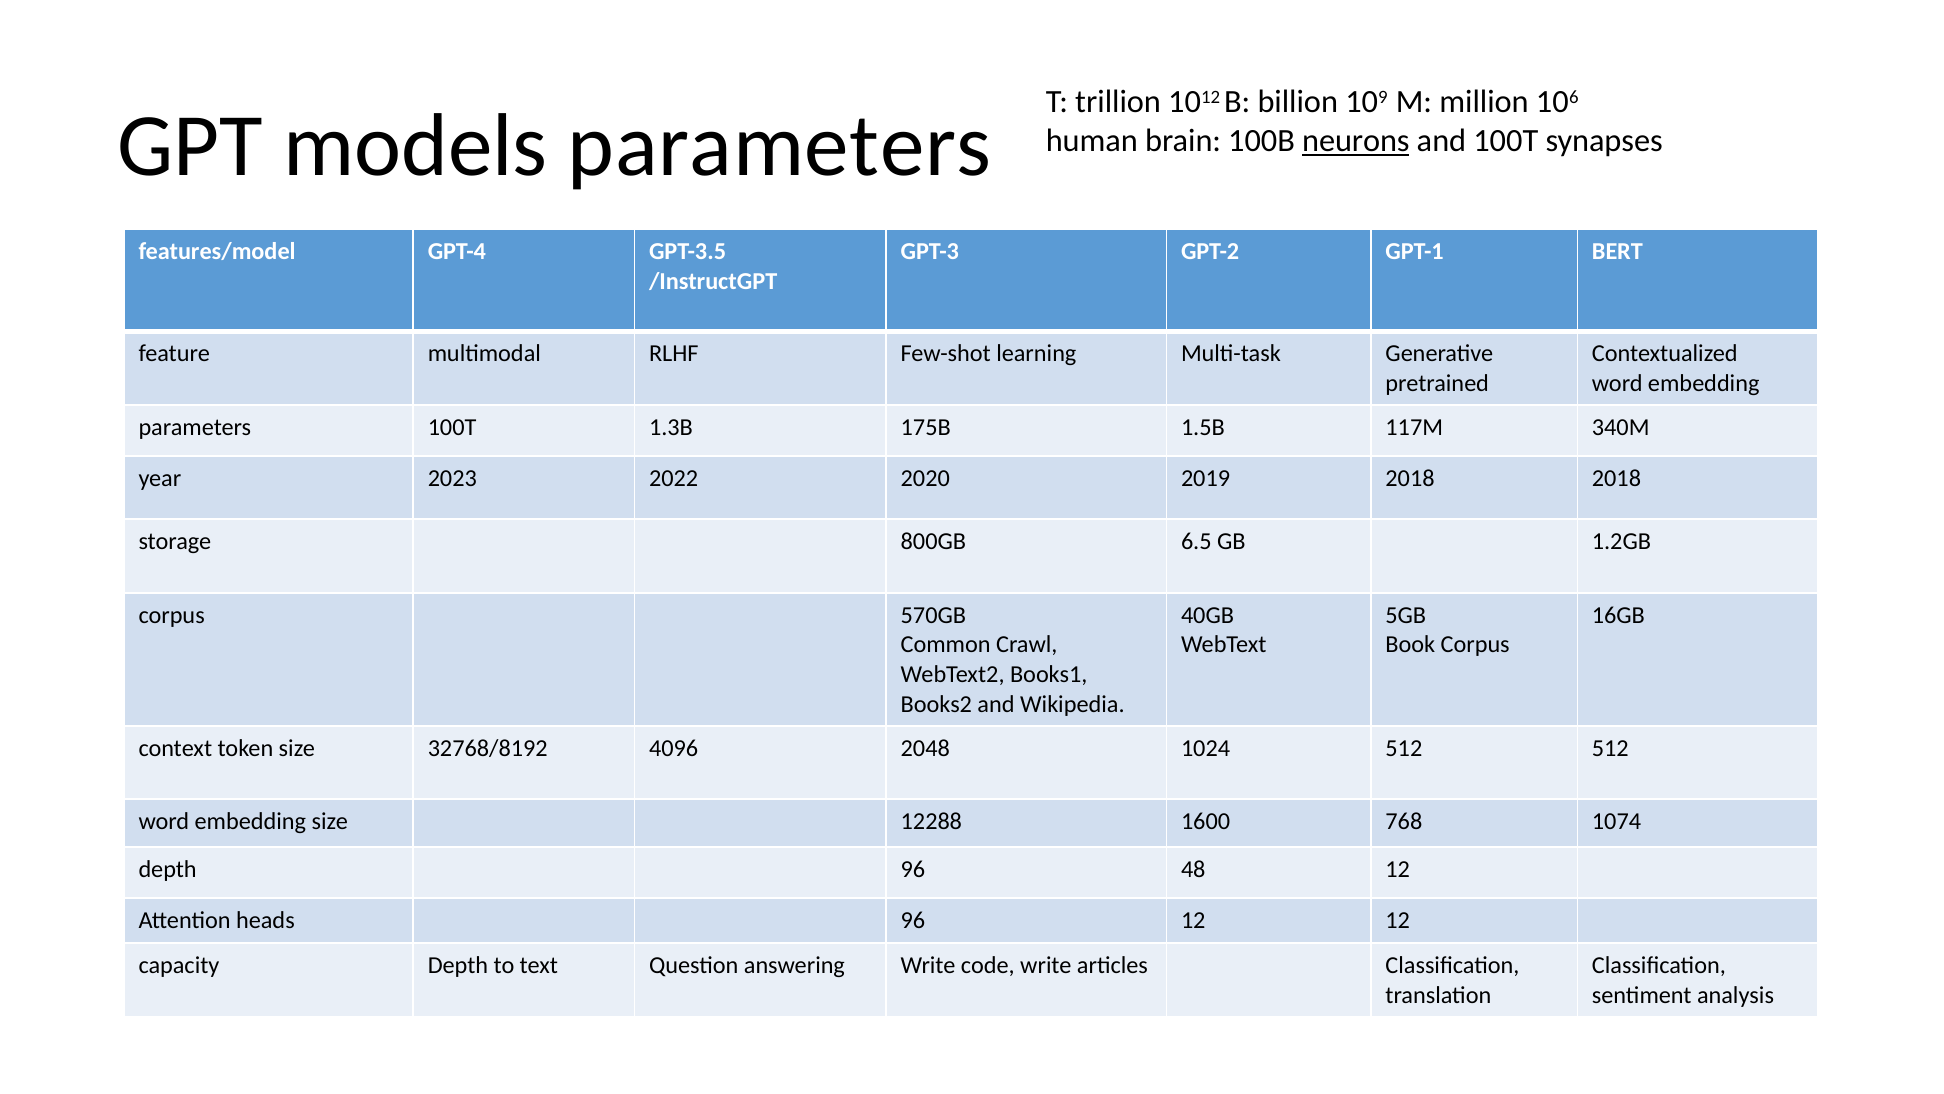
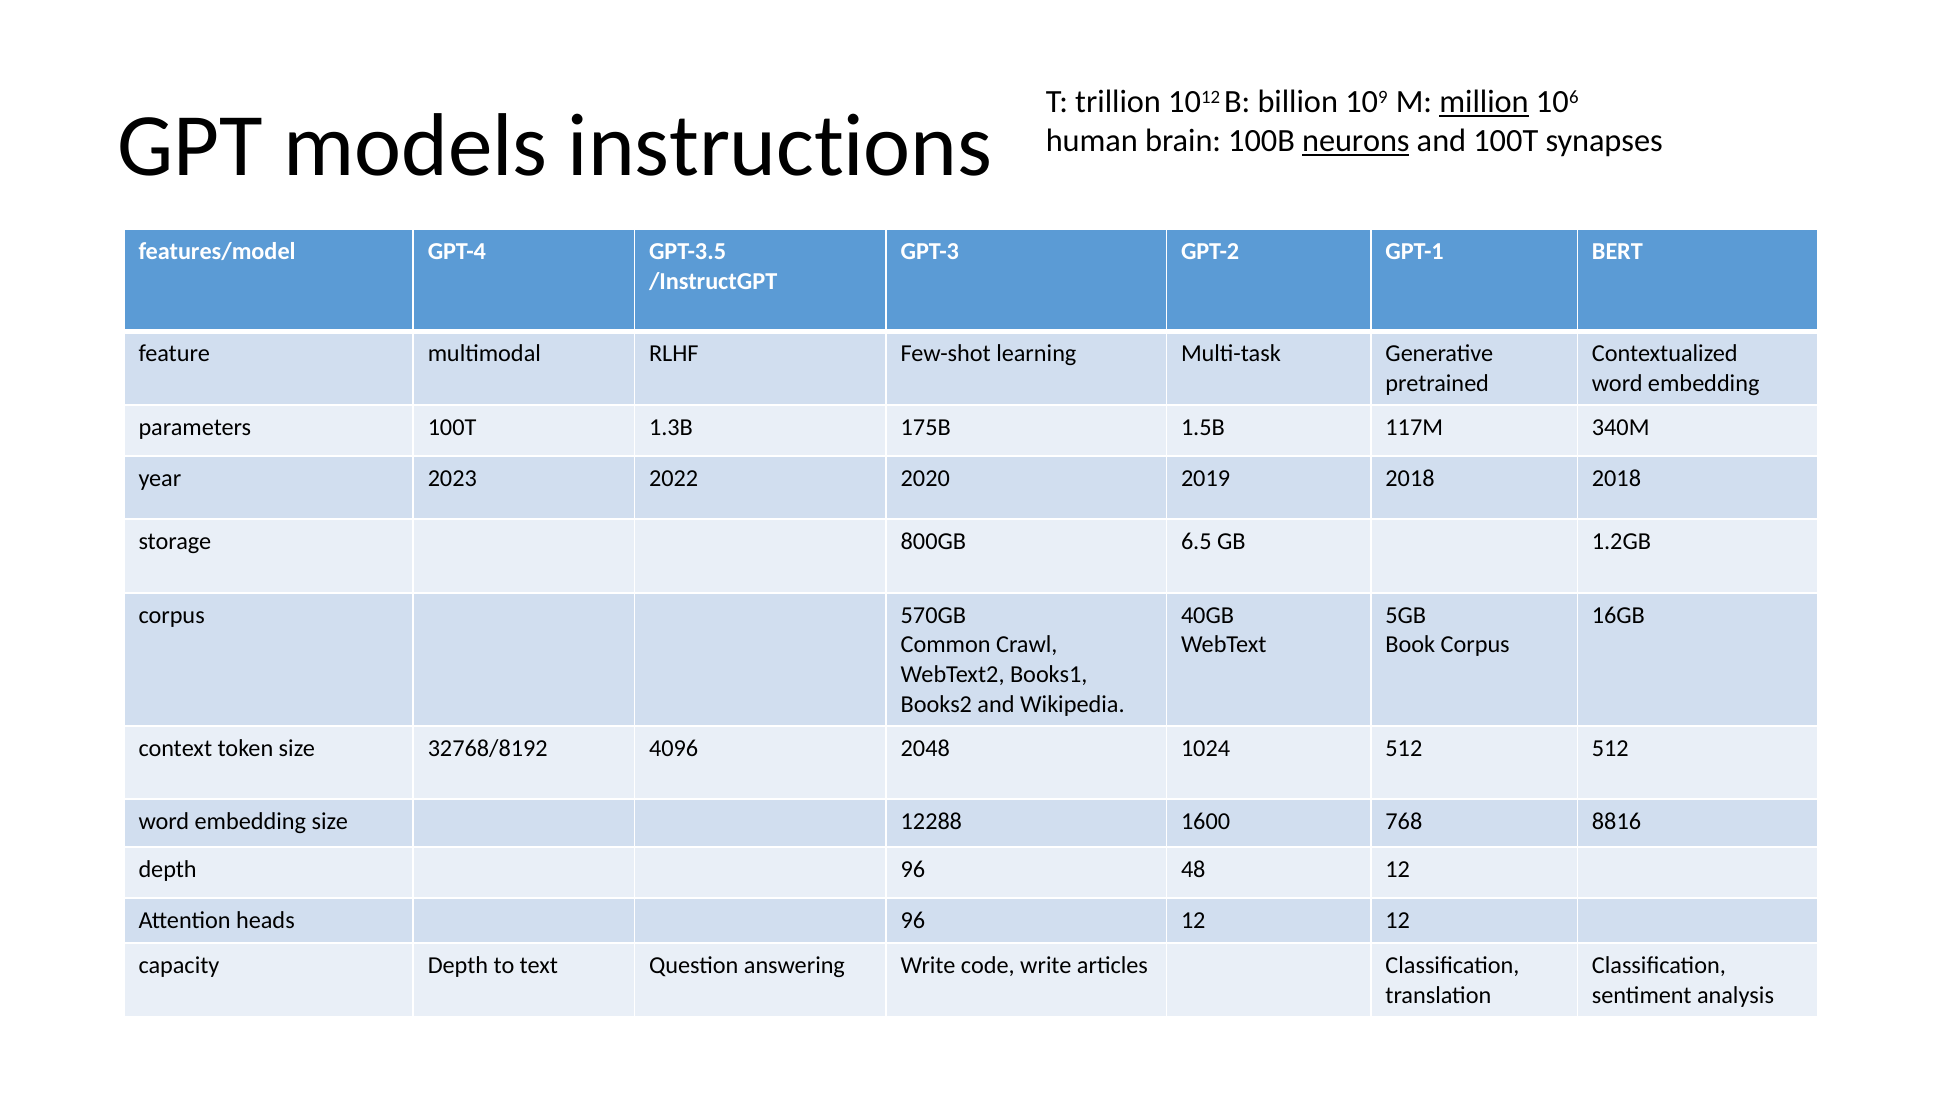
million underline: none -> present (1484, 102)
models parameters: parameters -> instructions (780, 146)
1074: 1074 -> 8816 (1617, 821)
